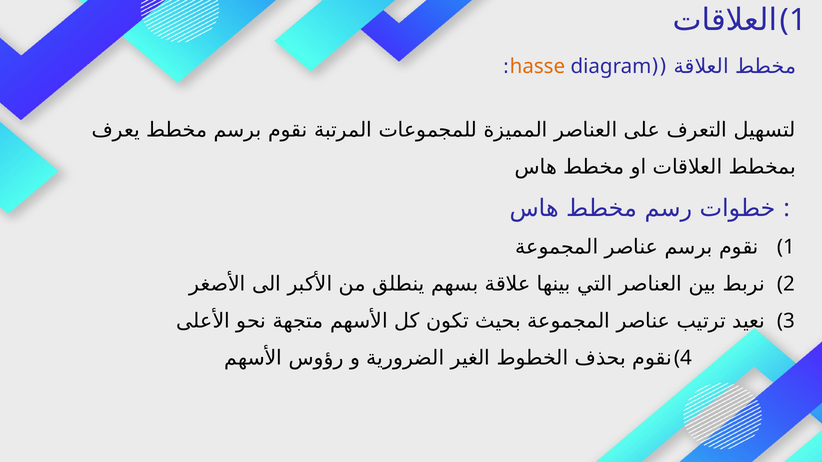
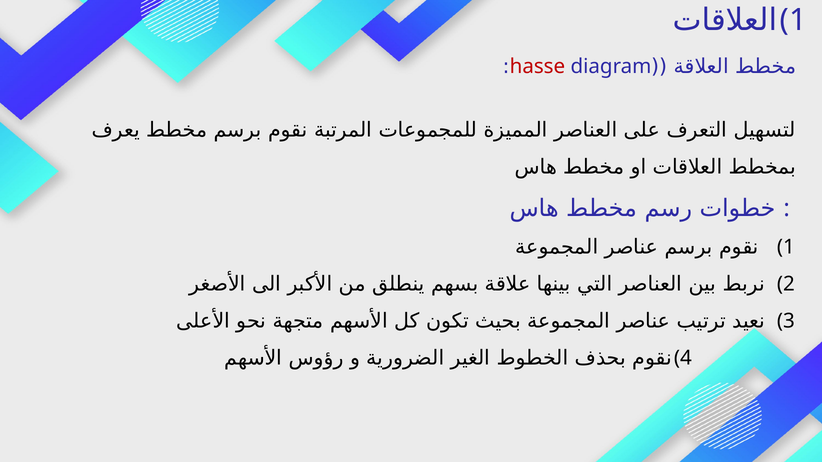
hasse colour: orange -> red (537, 67)
